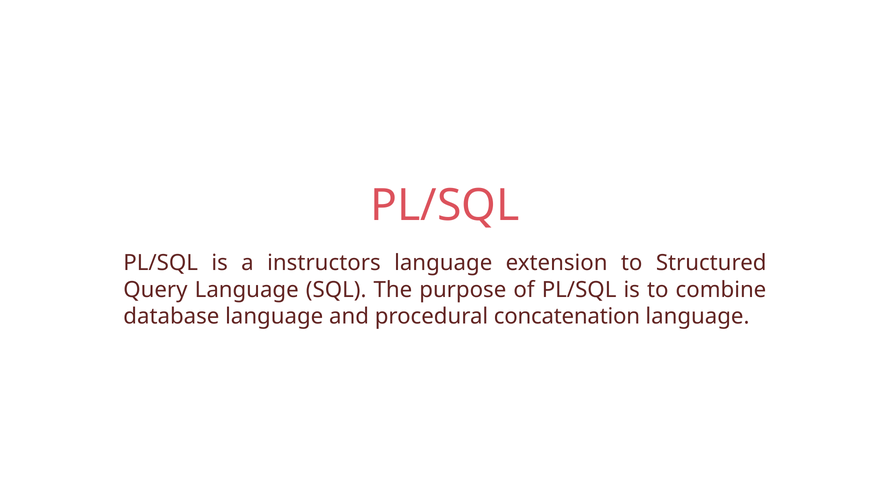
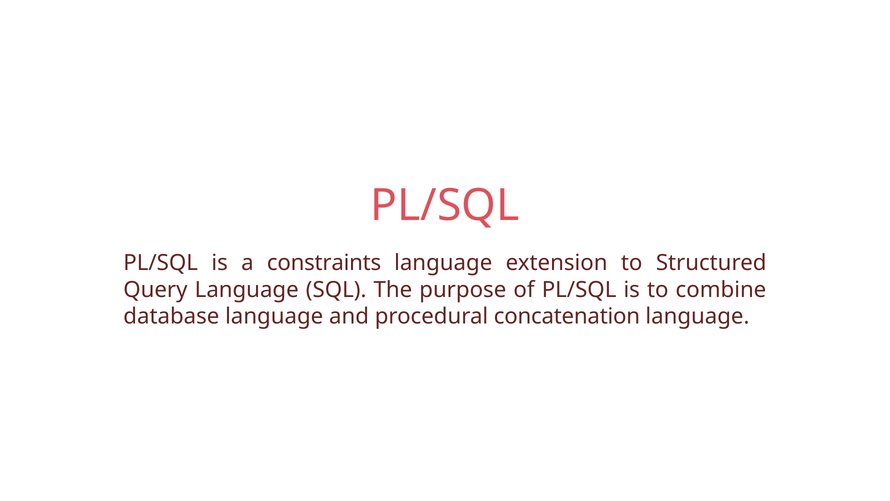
instructors: instructors -> constraints (324, 263)
